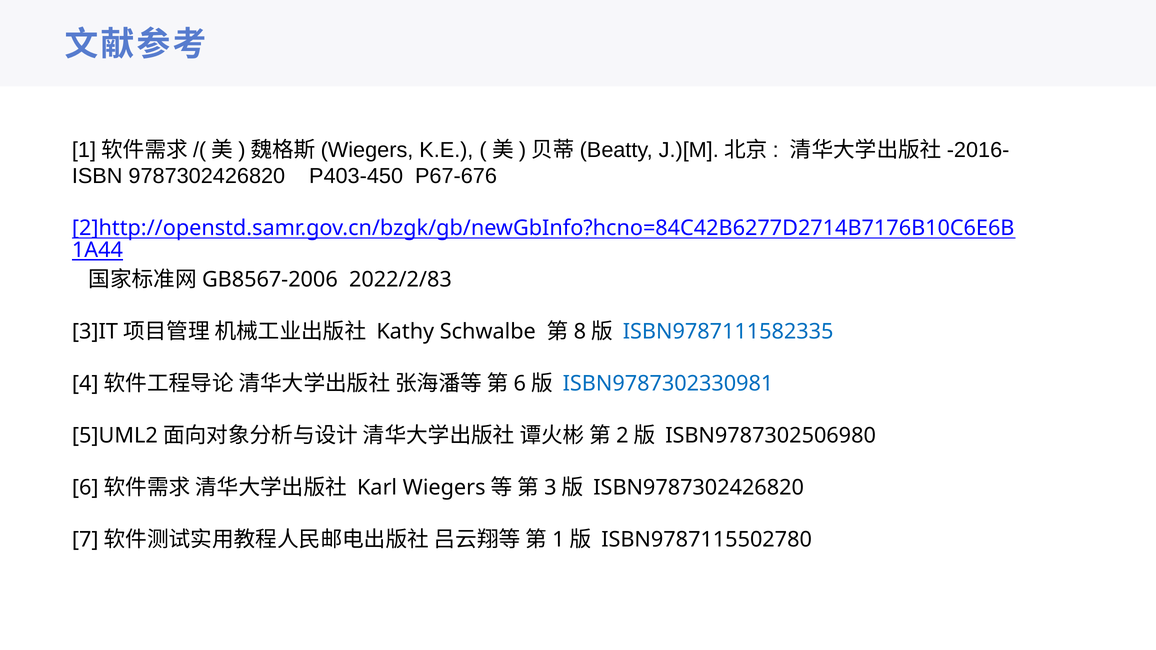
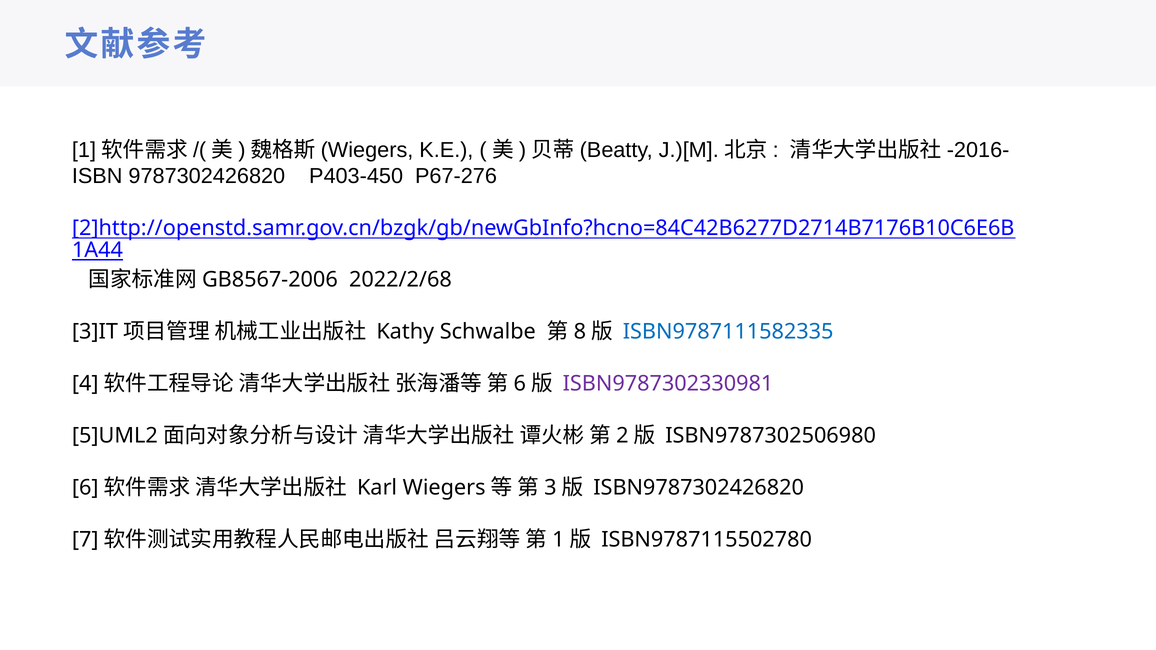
P67-676: P67-676 -> P67-276 (456, 176)
2022/2/83: 2022/2/83 -> 2022/2/68 (400, 280)
ISBN9787302330981 colour: blue -> purple (668, 384)
